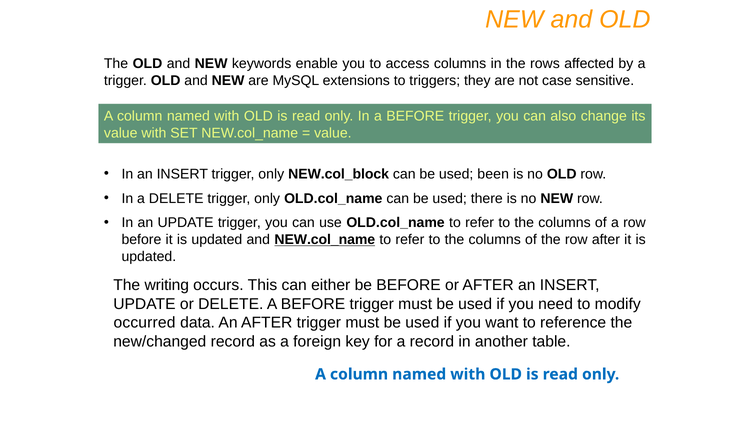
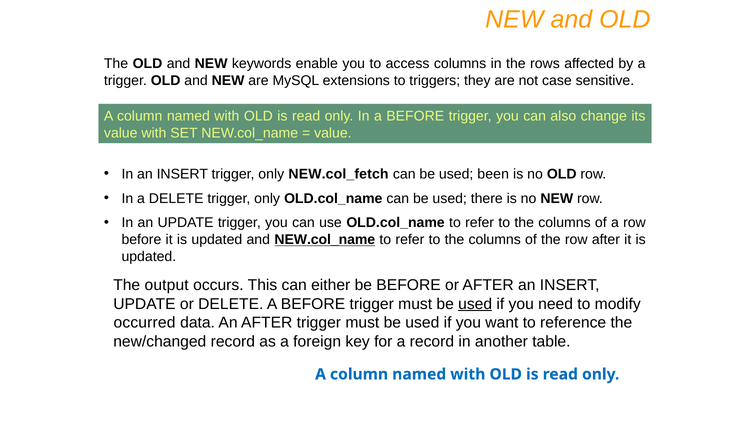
NEW.col_block: NEW.col_block -> NEW.col_fetch (339, 174)
writing: writing -> output (167, 285)
used underline: none -> present (475, 304)
